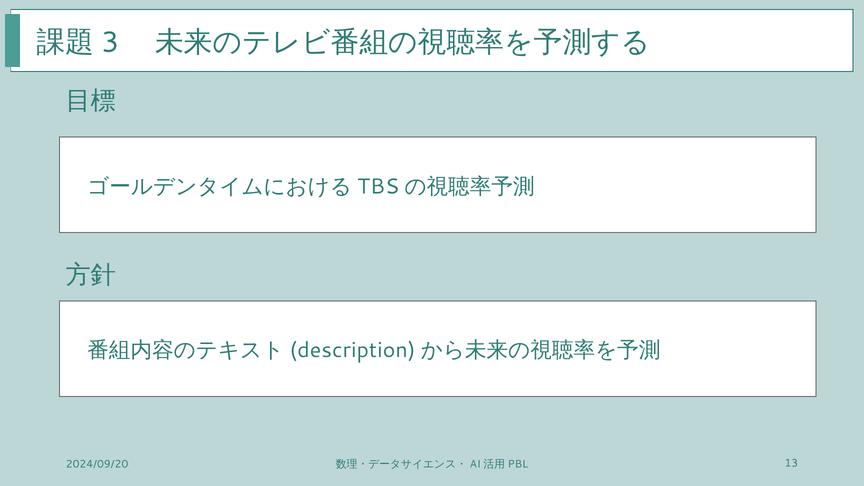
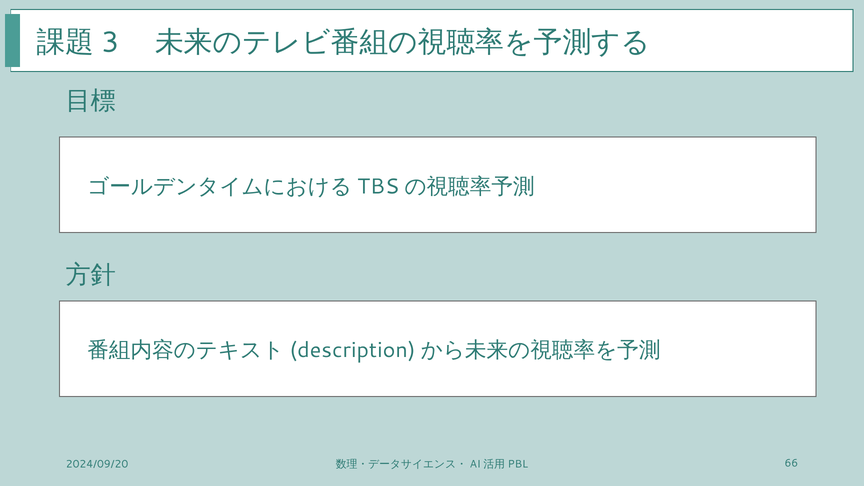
13: 13 -> 66 (791, 463)
